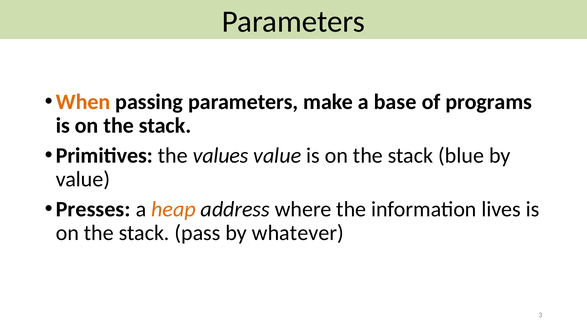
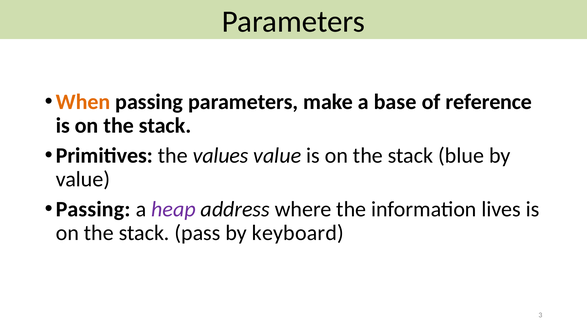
programs: programs -> reference (489, 102)
Presses: Presses -> Passing (93, 209)
heap colour: orange -> purple (173, 209)
whatever: whatever -> keyboard (298, 233)
